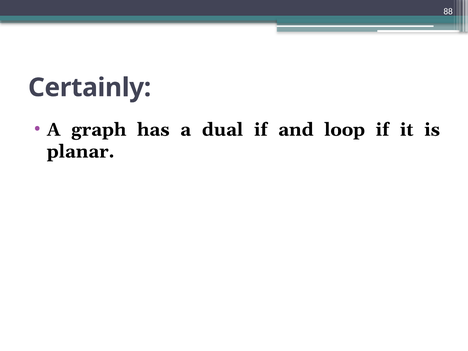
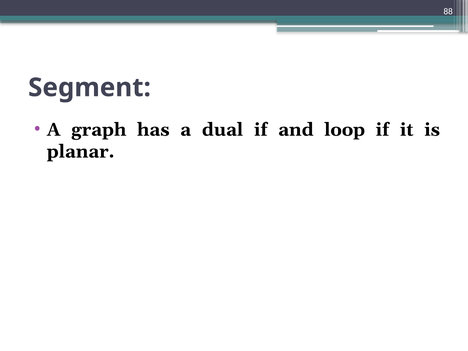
Certainly: Certainly -> Segment (89, 88)
